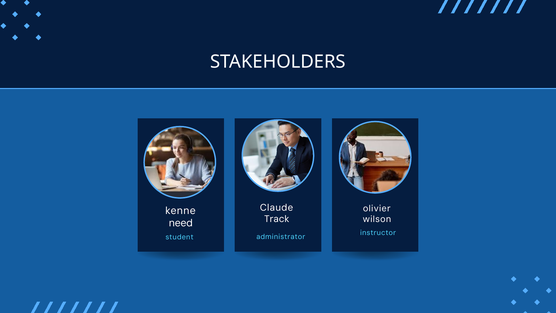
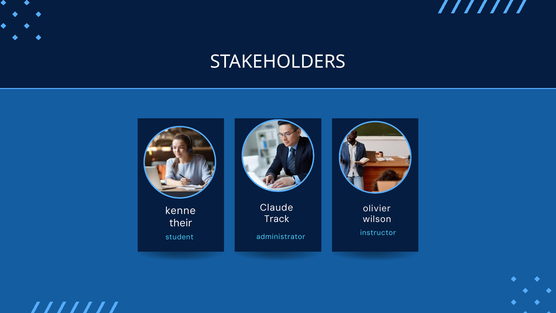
need: need -> their (181, 223)
